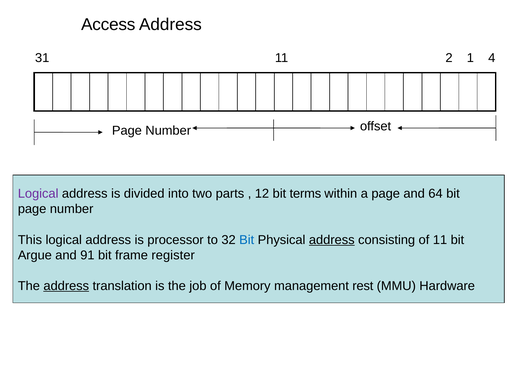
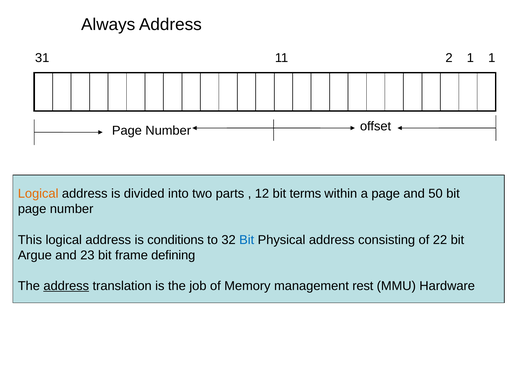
Access: Access -> Always (108, 25)
31 4: 4 -> 1 (492, 58)
Logical colour: purple -> orange (38, 194)
64: 64 -> 50 (436, 194)
processor: processor -> conditions (176, 240)
address underline: present -> none (332, 240)
of 11: 11 -> 22 (440, 240)
91: 91 -> 23 (87, 256)
register: register -> defining (173, 256)
